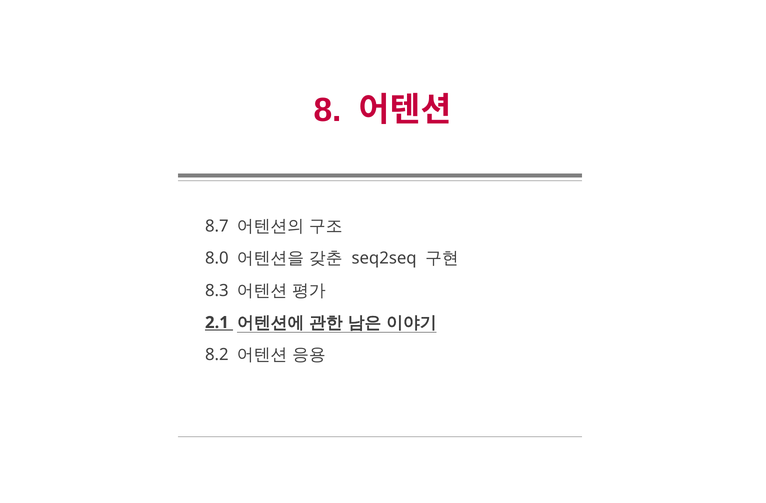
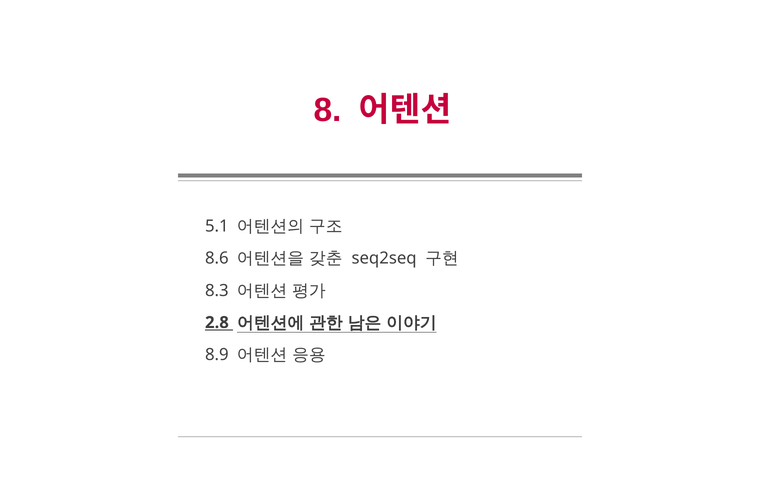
8.7: 8.7 -> 5.1 (217, 226)
8.0: 8.0 -> 8.6 (217, 258)
2.1: 2.1 -> 2.8 (217, 323)
8.2: 8.2 -> 8.9 (217, 355)
